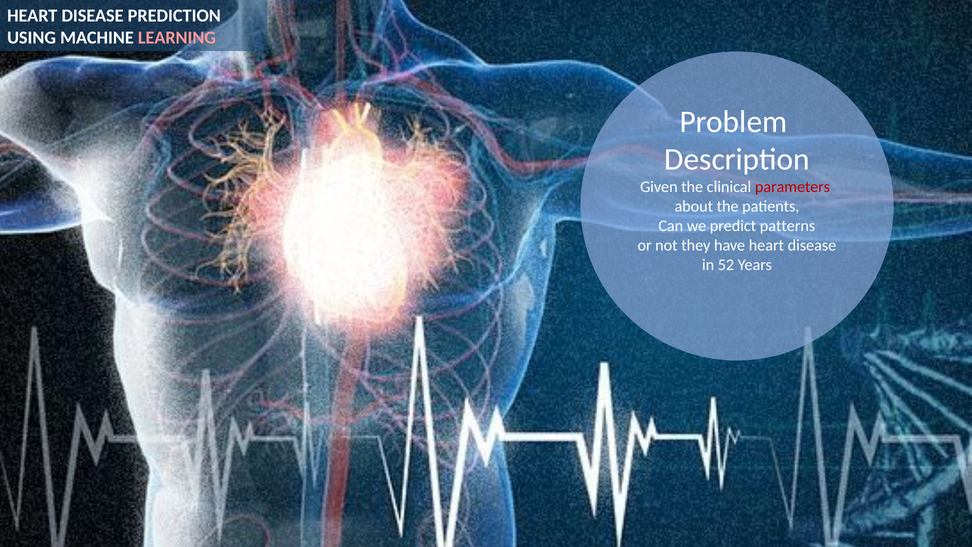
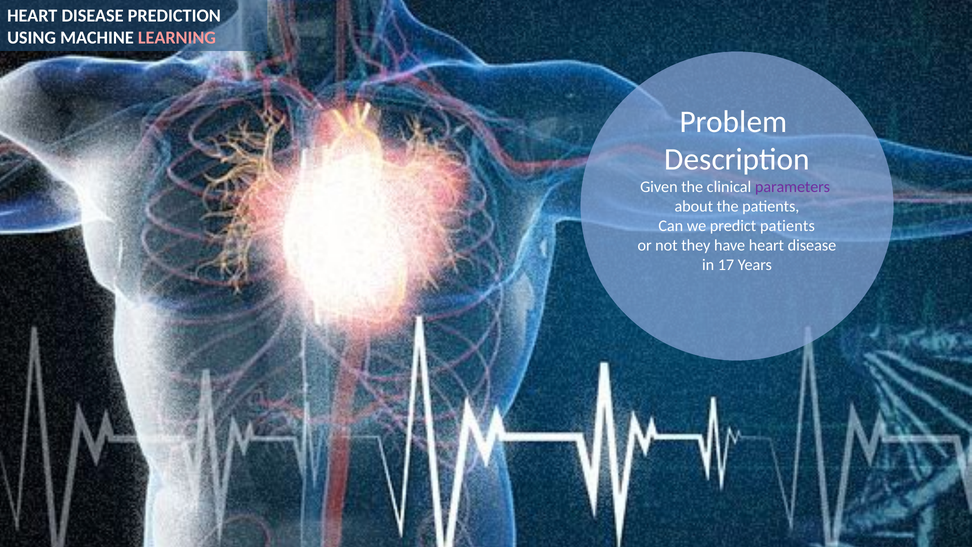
parameters colour: red -> purple (793, 187)
predict patterns: patterns -> patients (787, 226)
52: 52 -> 17 (726, 265)
